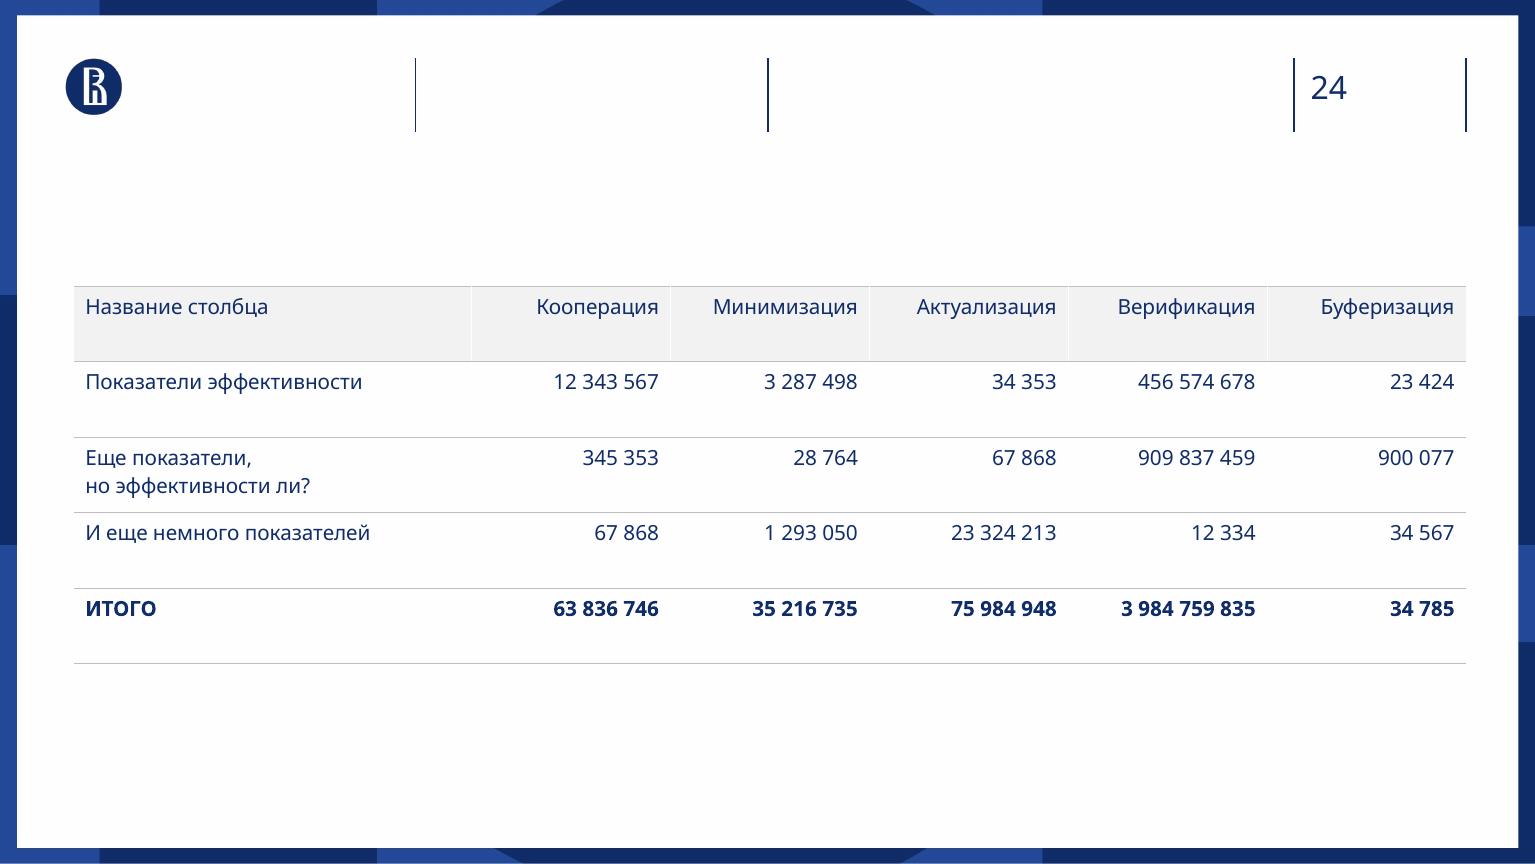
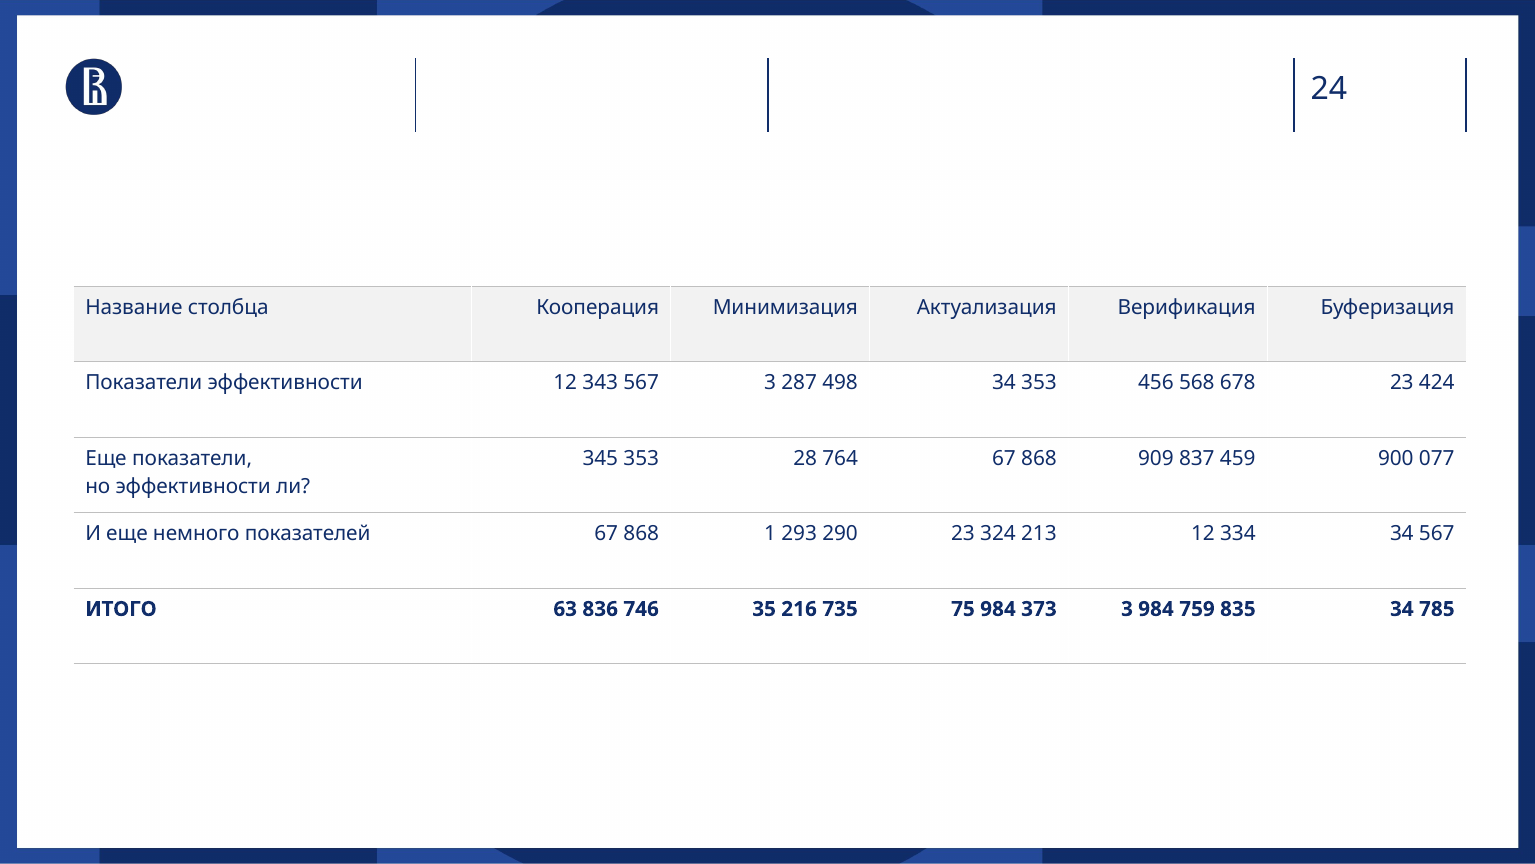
574: 574 -> 568 (1197, 383)
050: 050 -> 290 (840, 533)
948: 948 -> 373 (1039, 609)
